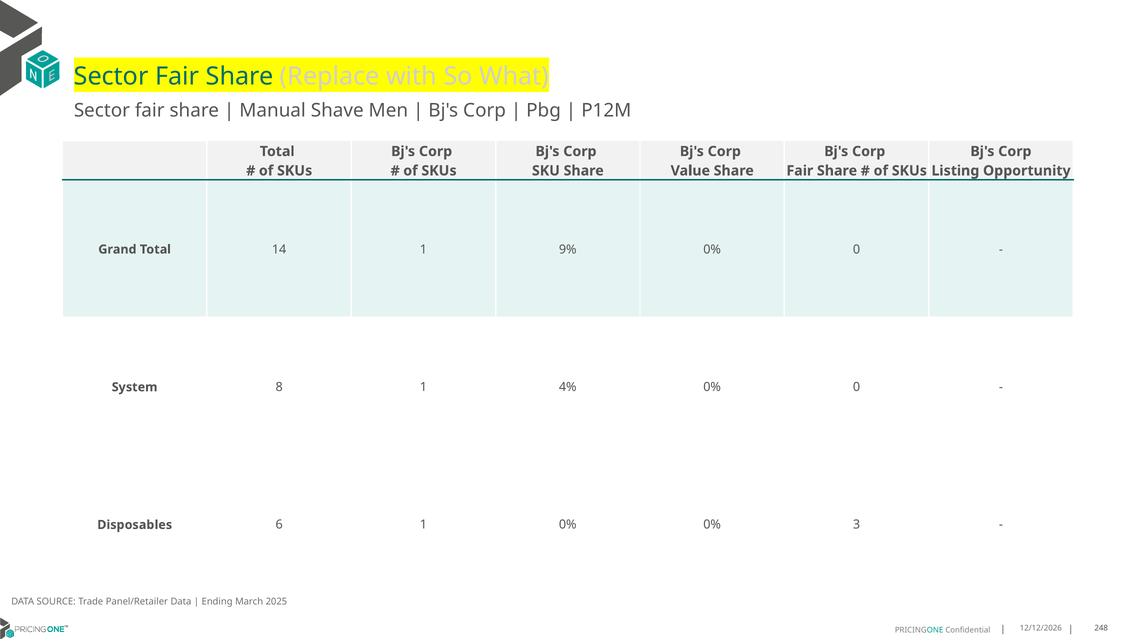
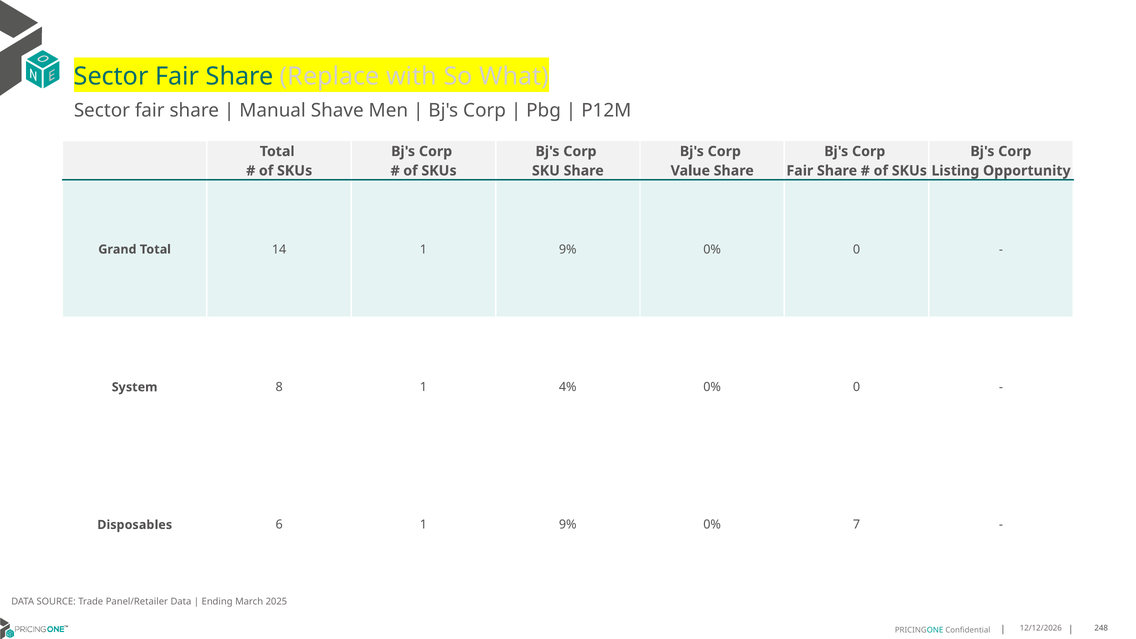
6 1 0%: 0% -> 9% (568, 525)
3: 3 -> 7 (857, 525)
